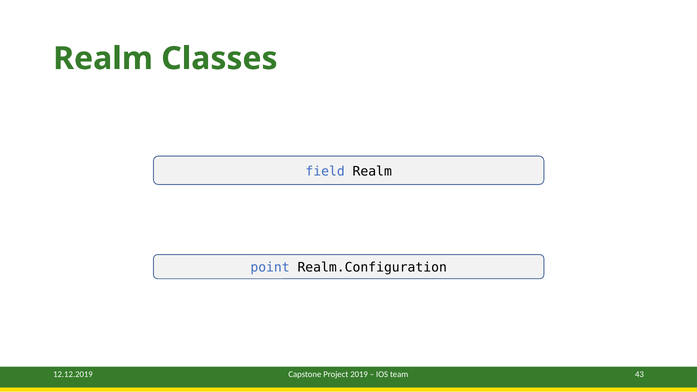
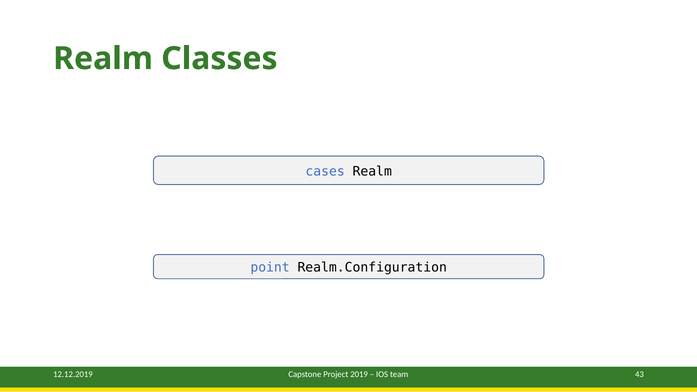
field: field -> cases (325, 171)
